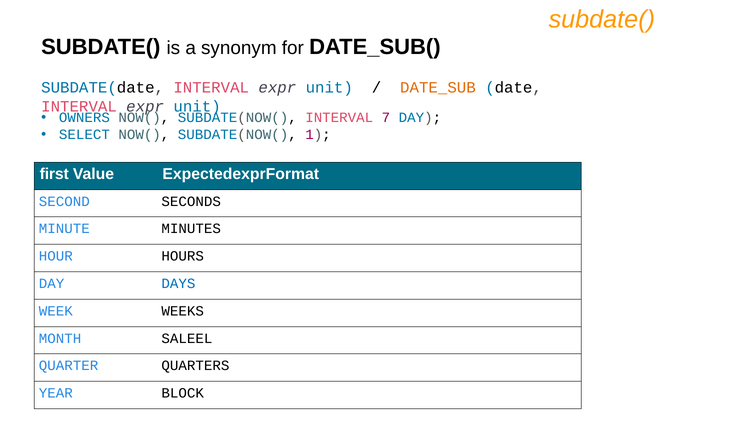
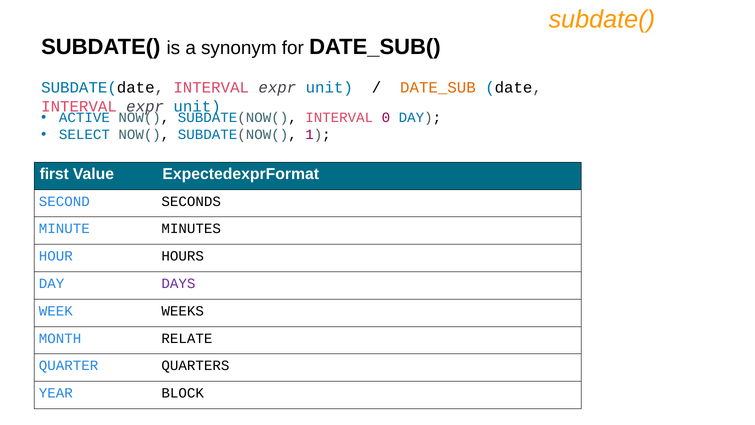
OWNERS: OWNERS -> ACTIVE (84, 118)
7: 7 -> 0 (386, 118)
DAYS colour: blue -> purple (178, 283)
SALEEL: SALEEL -> RELATE (187, 338)
